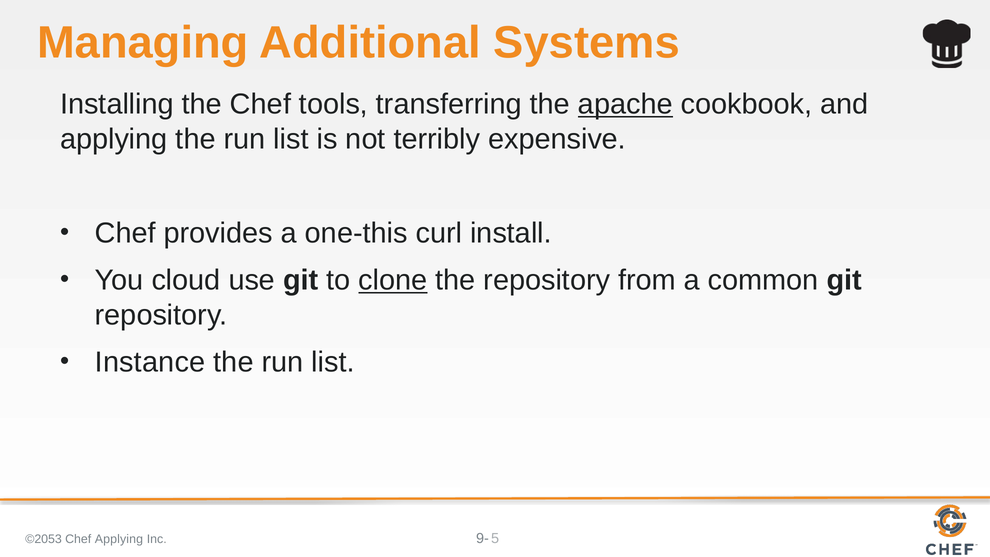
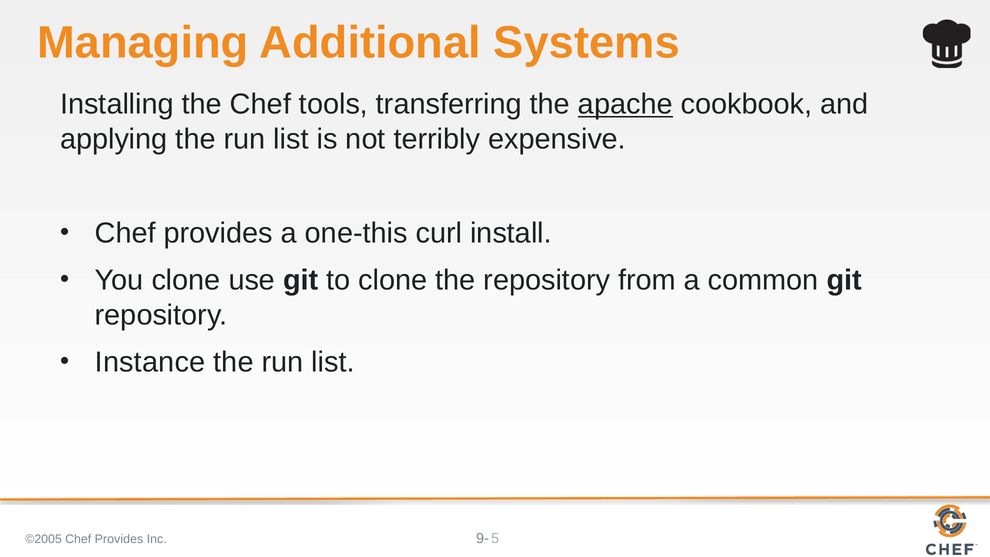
You cloud: cloud -> clone (186, 280)
clone underline: present -> none (393, 280)
©2053: ©2053 -> ©2005 (44, 539)
Applying: Applying -> Provides (119, 539)
